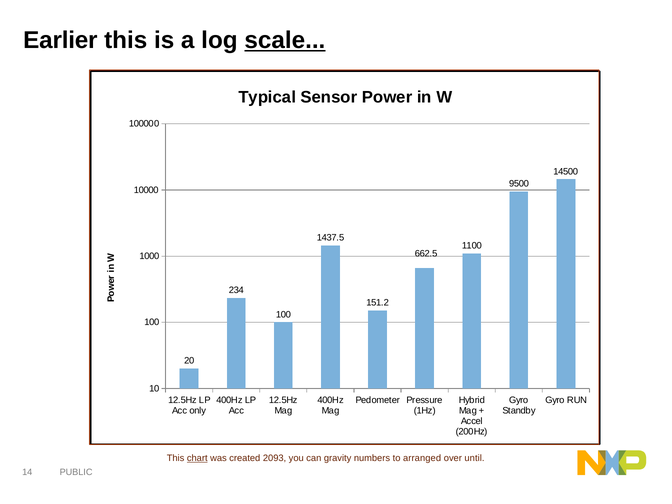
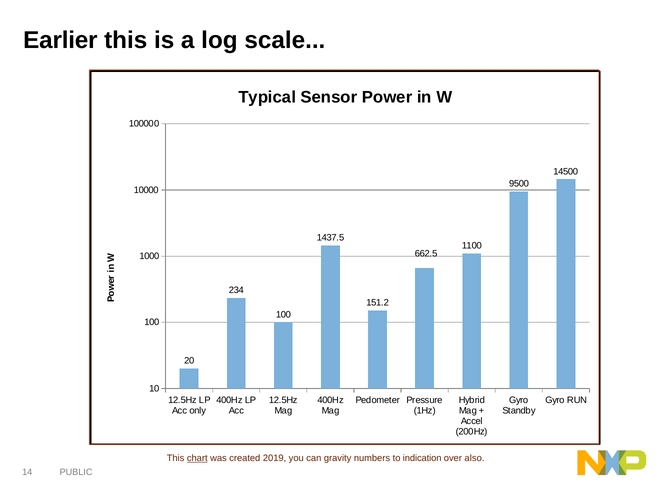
scale underline: present -> none (285, 40)
2093: 2093 -> 2019 (275, 458)
arranged: arranged -> indication (422, 458)
until: until -> also (475, 458)
